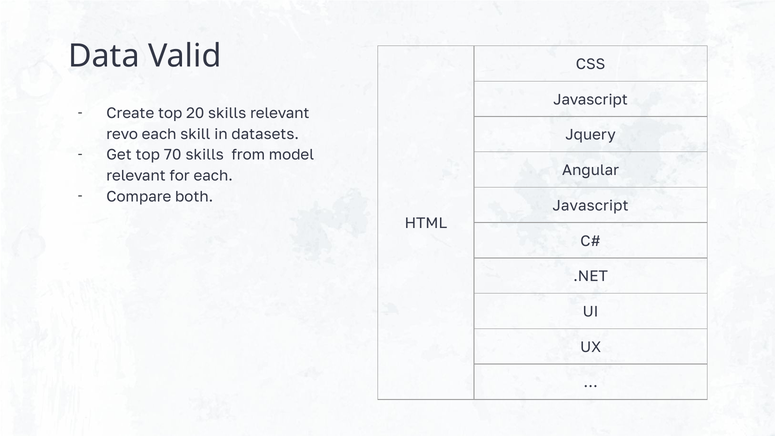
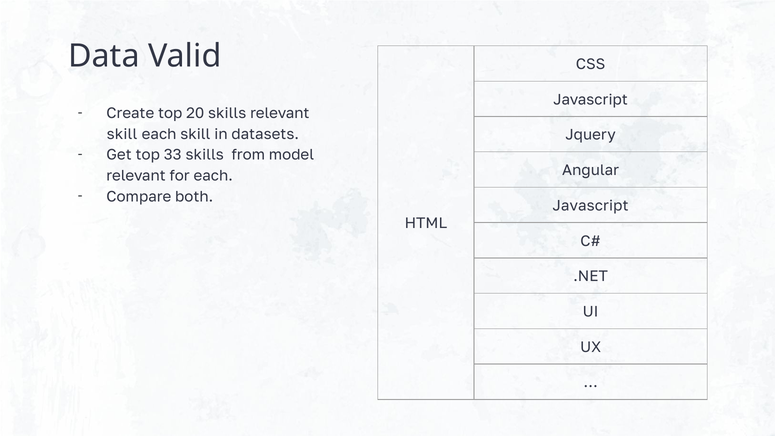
revo: revo -> skill (122, 134)
70: 70 -> 33 (173, 155)
